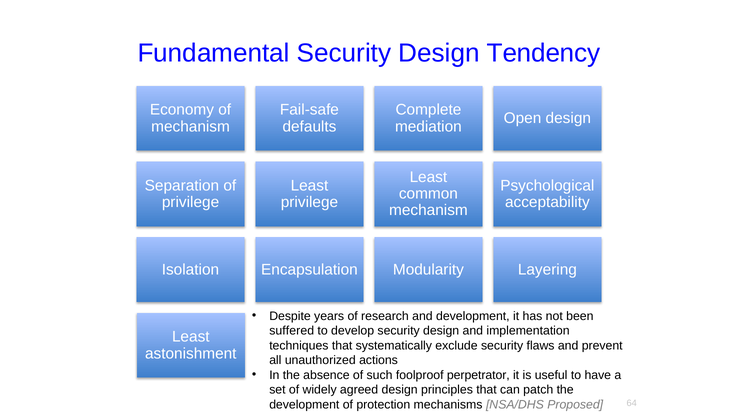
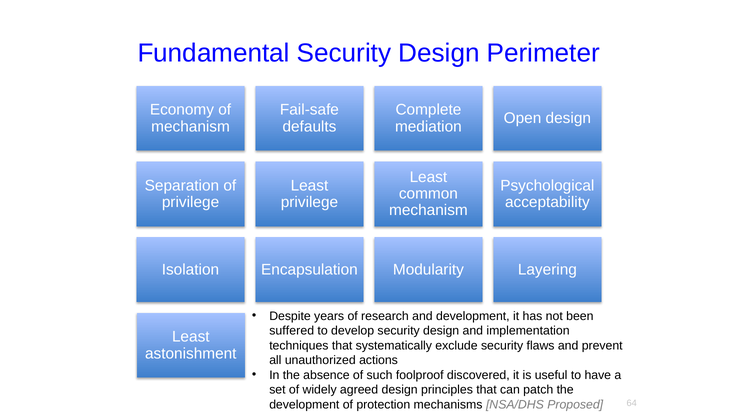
Tendency: Tendency -> Perimeter (543, 53)
perpetrator: perpetrator -> discovered (478, 375)
